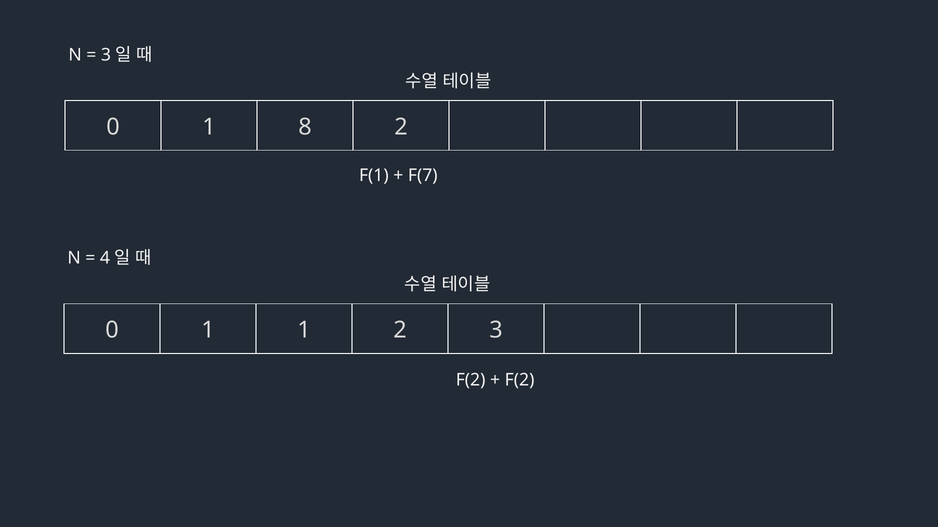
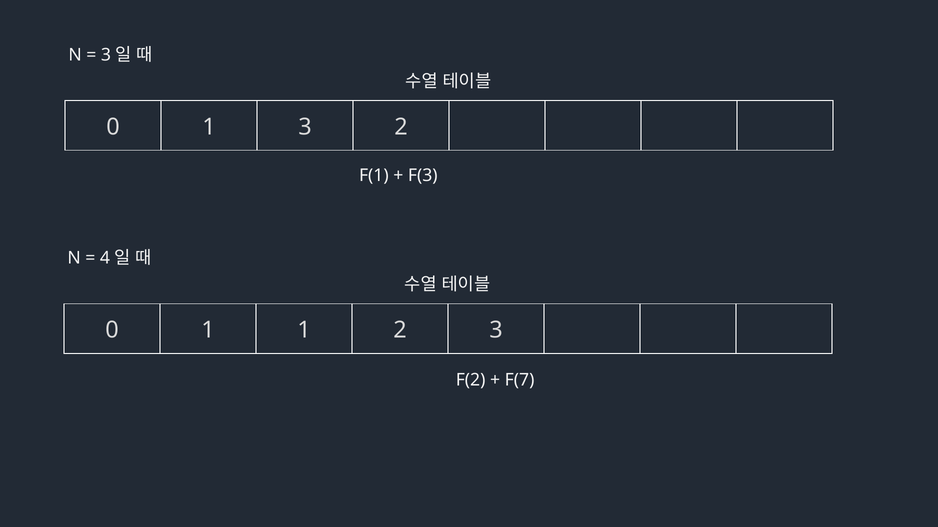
1 8: 8 -> 3 (305, 127)
F(7: F(7 -> F(3 (423, 176)
F(2: F(2 -> F(7 (520, 380)
